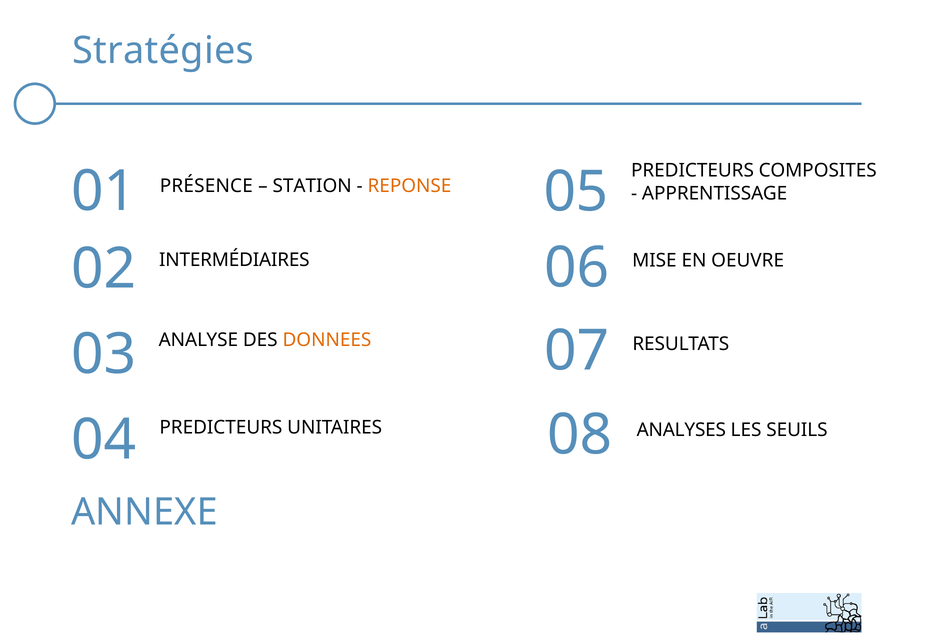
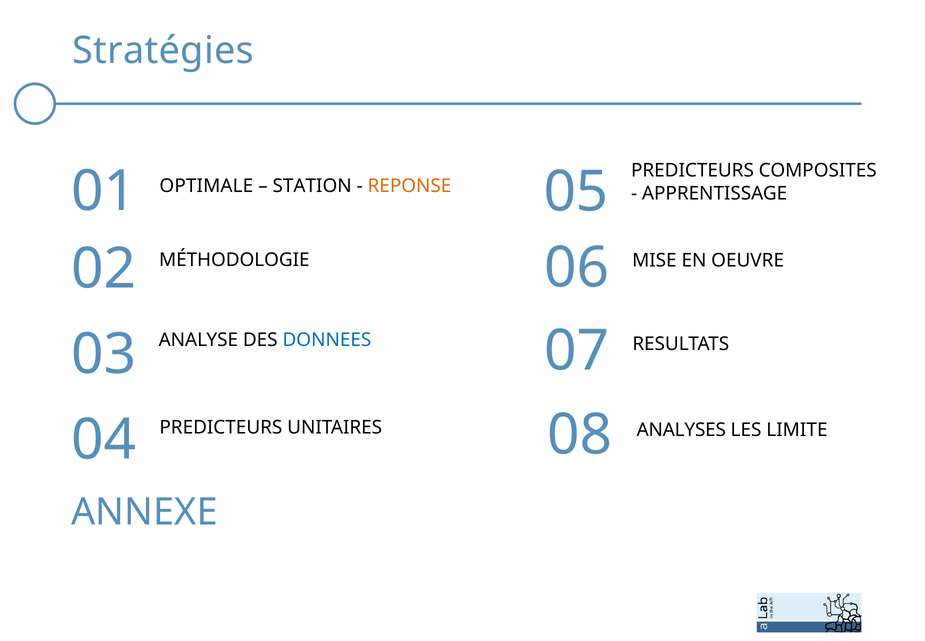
PRÉSENCE: PRÉSENCE -> OPTIMALE (206, 186)
INTERMÉDIAIRES: INTERMÉDIAIRES -> MÉTHODOLOGIE (234, 260)
DONNEES colour: orange -> blue (327, 340)
SEUILS: SEUILS -> LIMITE (797, 430)
